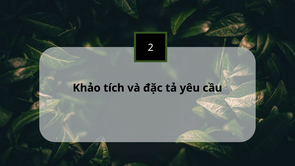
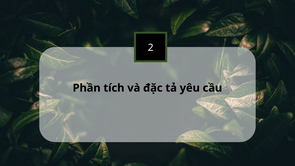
Khảo: Khảo -> Phần (87, 88)
